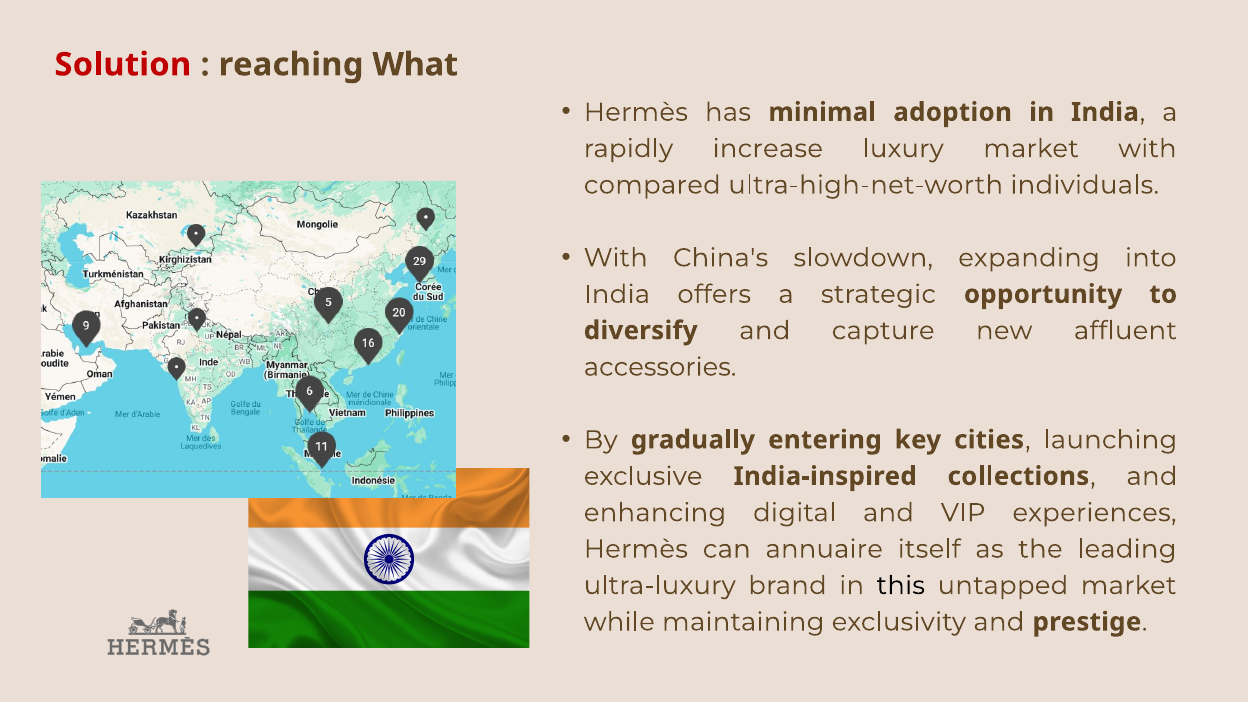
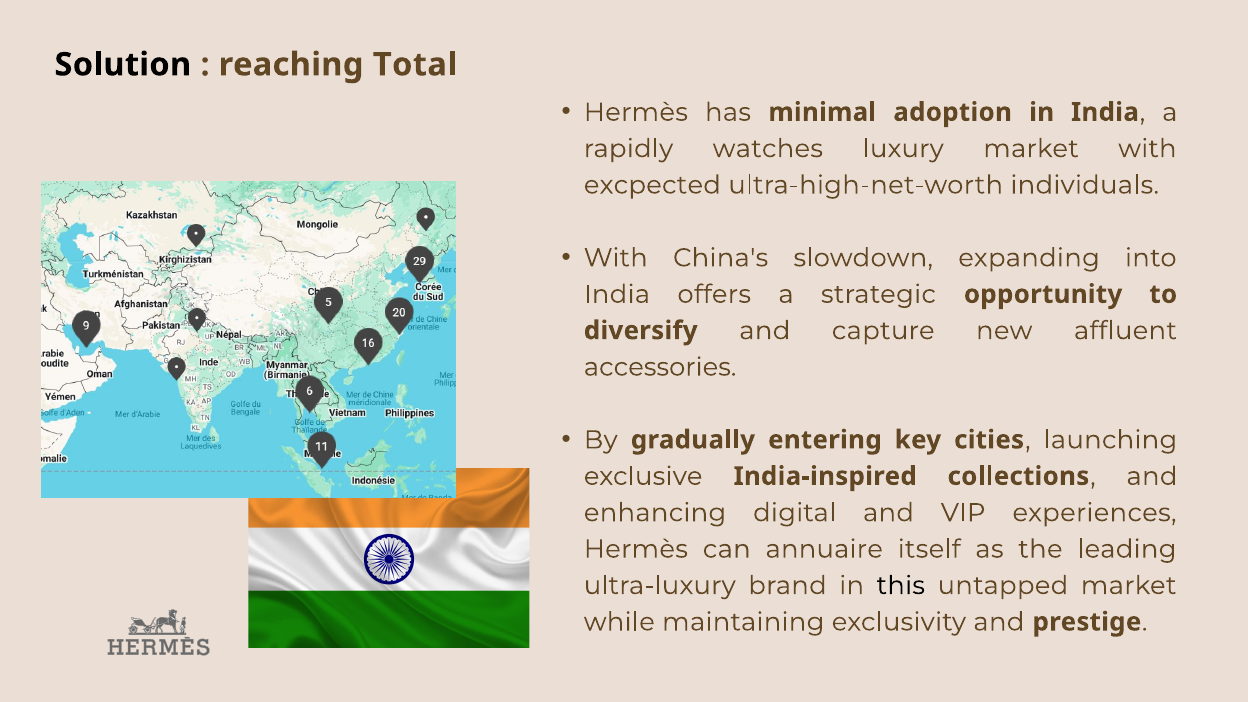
Solution colour: red -> black (123, 65)
What: What -> Total (415, 65)
increase: increase -> watches (768, 149)
compared: compared -> excpected (652, 185)
